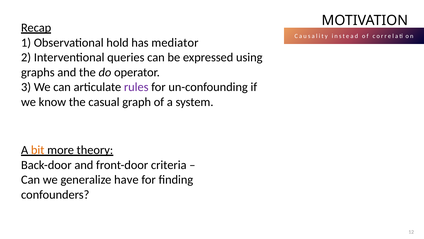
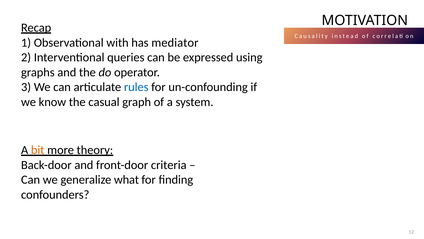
hold: hold -> with (118, 42)
rules colour: purple -> blue (136, 87)
have: have -> what (126, 179)
